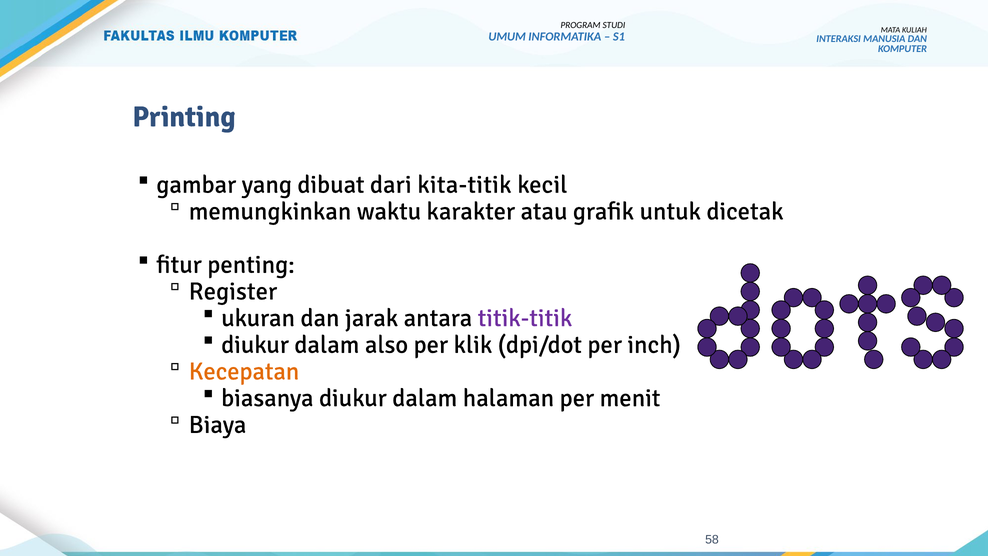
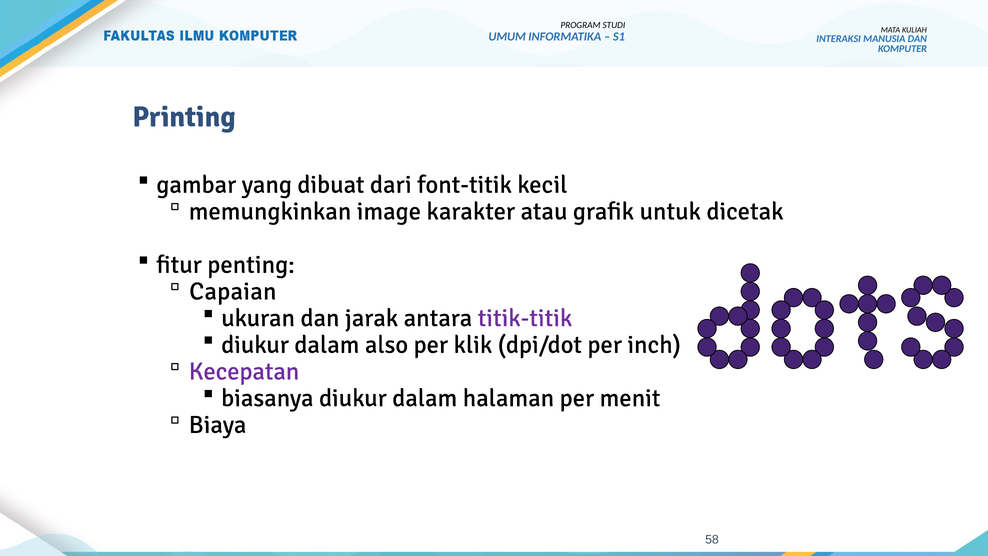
kita-titik: kita-titik -> font-titik (465, 185)
waktu: waktu -> image (389, 211)
Register: Register -> Capaian (233, 291)
Kecepatan colour: orange -> purple (244, 371)
